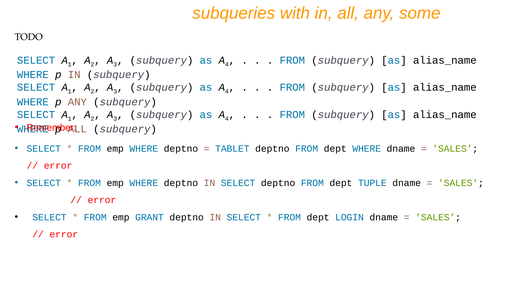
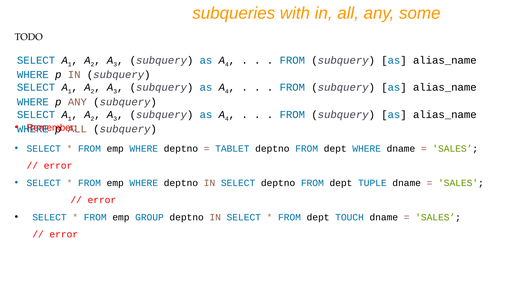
GRANT: GRANT -> GROUP (149, 217)
LOGIN: LOGIN -> TOUCH (350, 217)
